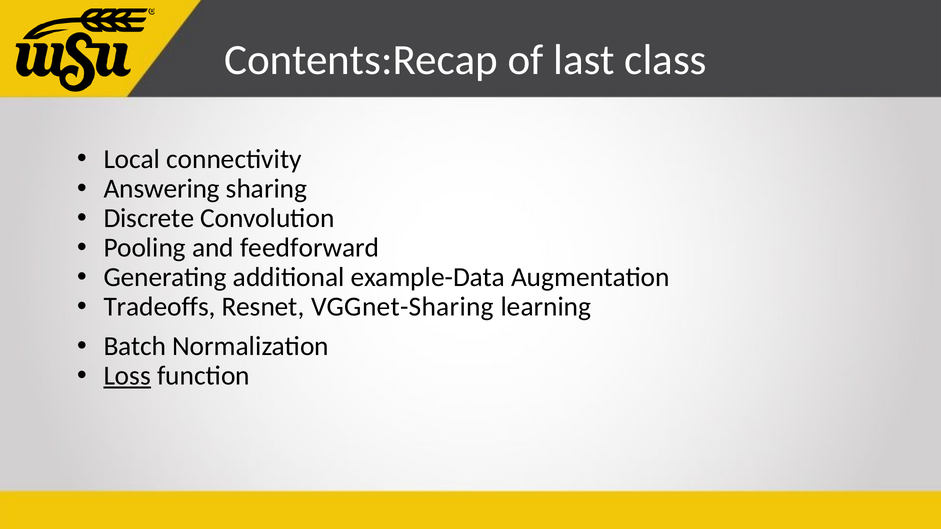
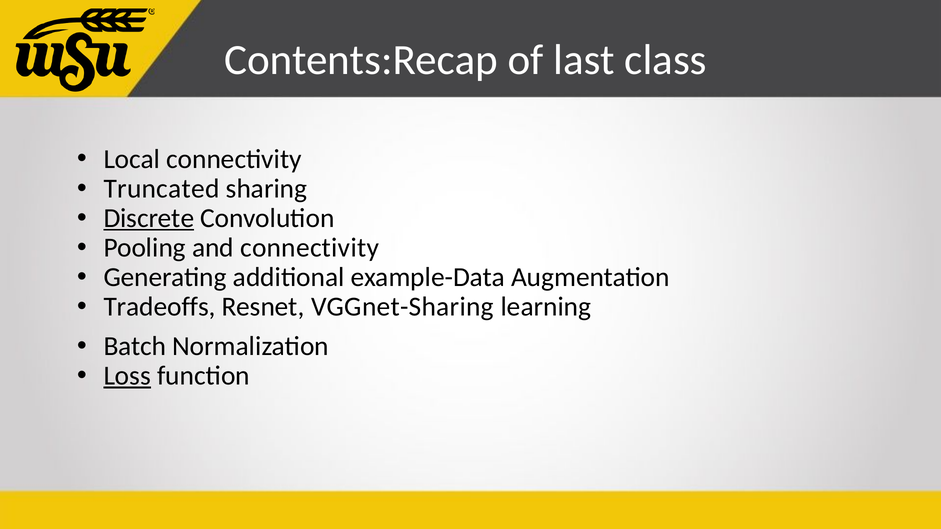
Answering: Answering -> Truncated (161, 189)
Discrete underline: none -> present (149, 218)
and feedforward: feedforward -> connectivity (310, 248)
